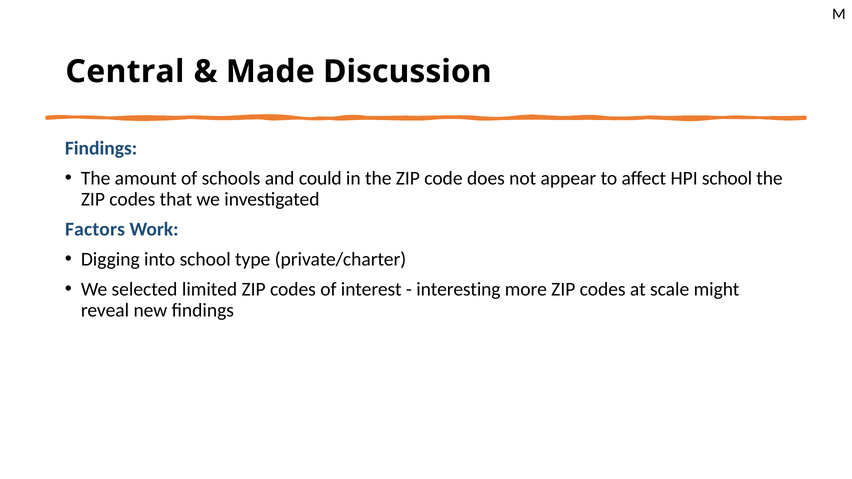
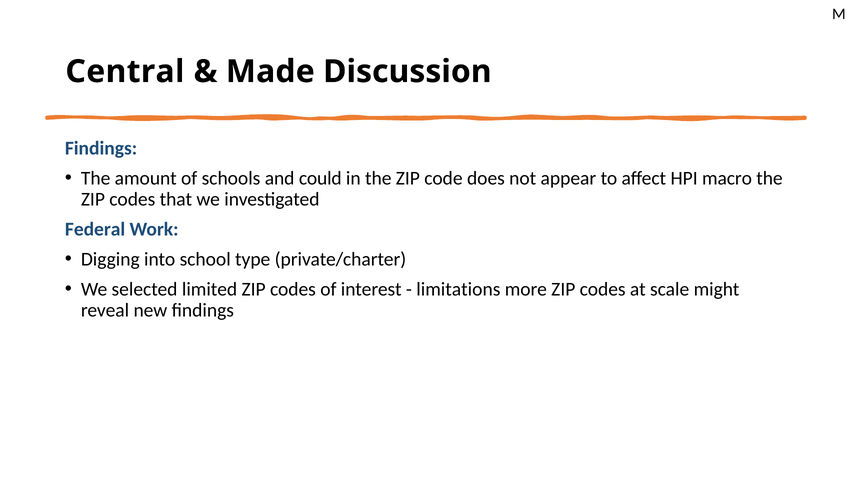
HPI school: school -> macro (727, 178)
Factors: Factors -> Federal (95, 229)
interesting: interesting -> limitations (458, 289)
